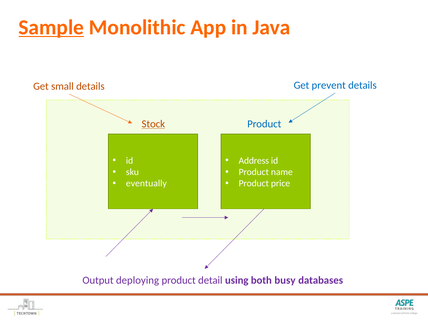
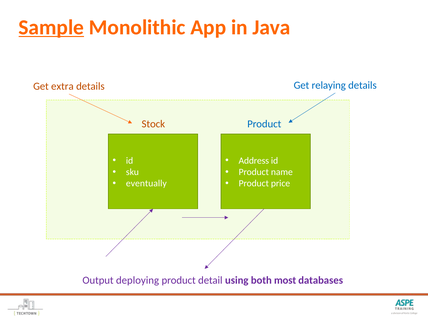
small: small -> extra (62, 86)
prevent: prevent -> relaying (329, 85)
Stock underline: present -> none (153, 124)
busy: busy -> most (285, 280)
